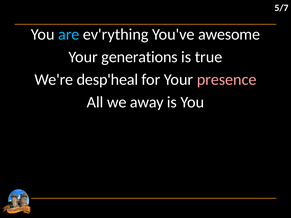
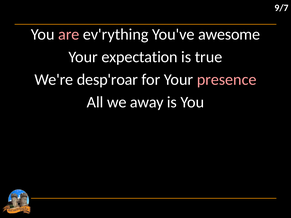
5/7: 5/7 -> 9/7 (281, 8)
are colour: light blue -> pink (69, 34)
generations: generations -> expectation (140, 57)
desp'heal: desp'heal -> desp'roar (107, 80)
